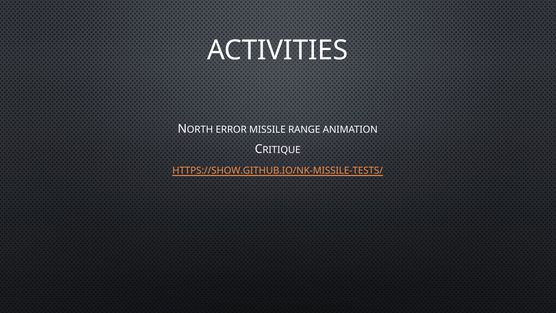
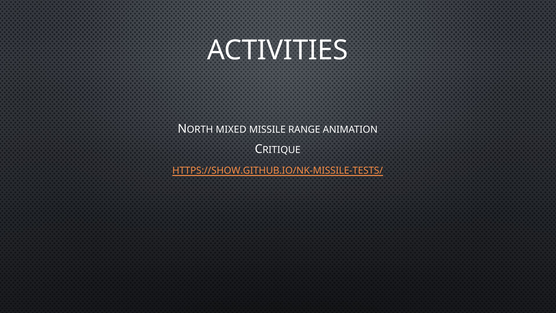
ERROR: ERROR -> MIXED (231, 129)
